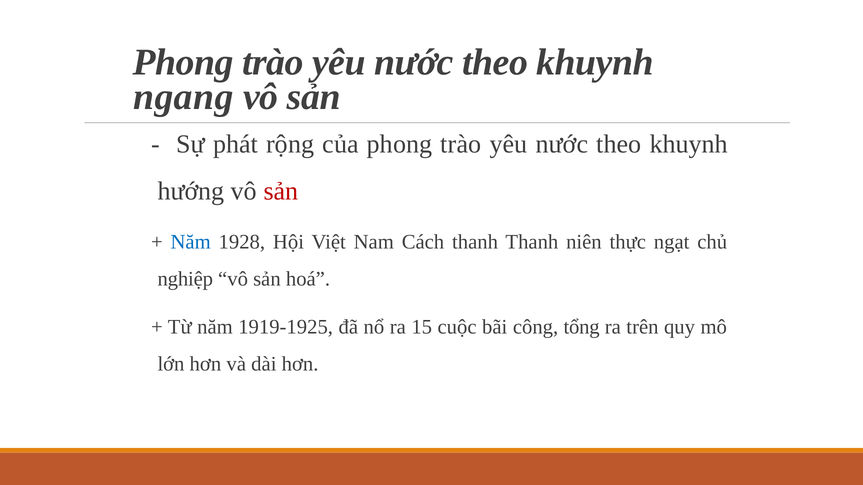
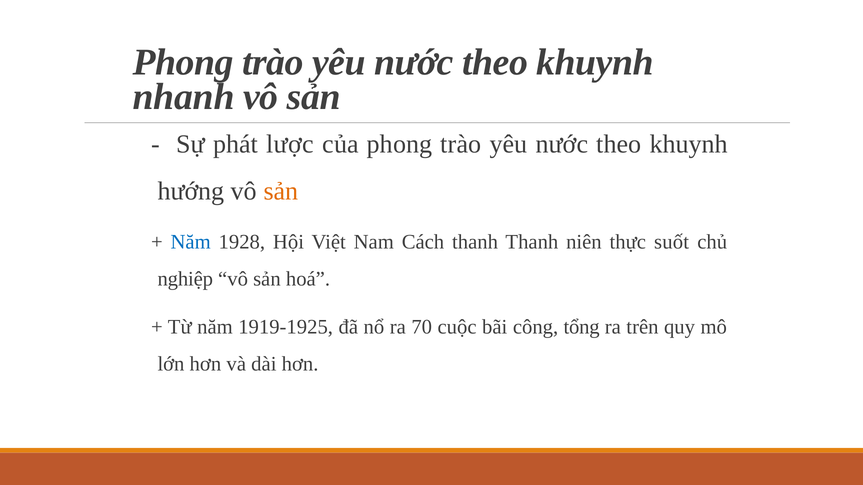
ngang: ngang -> nhanh (184, 97)
rộng: rộng -> lược (290, 144)
sản colour: red -> orange (281, 191)
ngạt: ngạt -> suốt (672, 242)
15: 15 -> 70 (422, 327)
